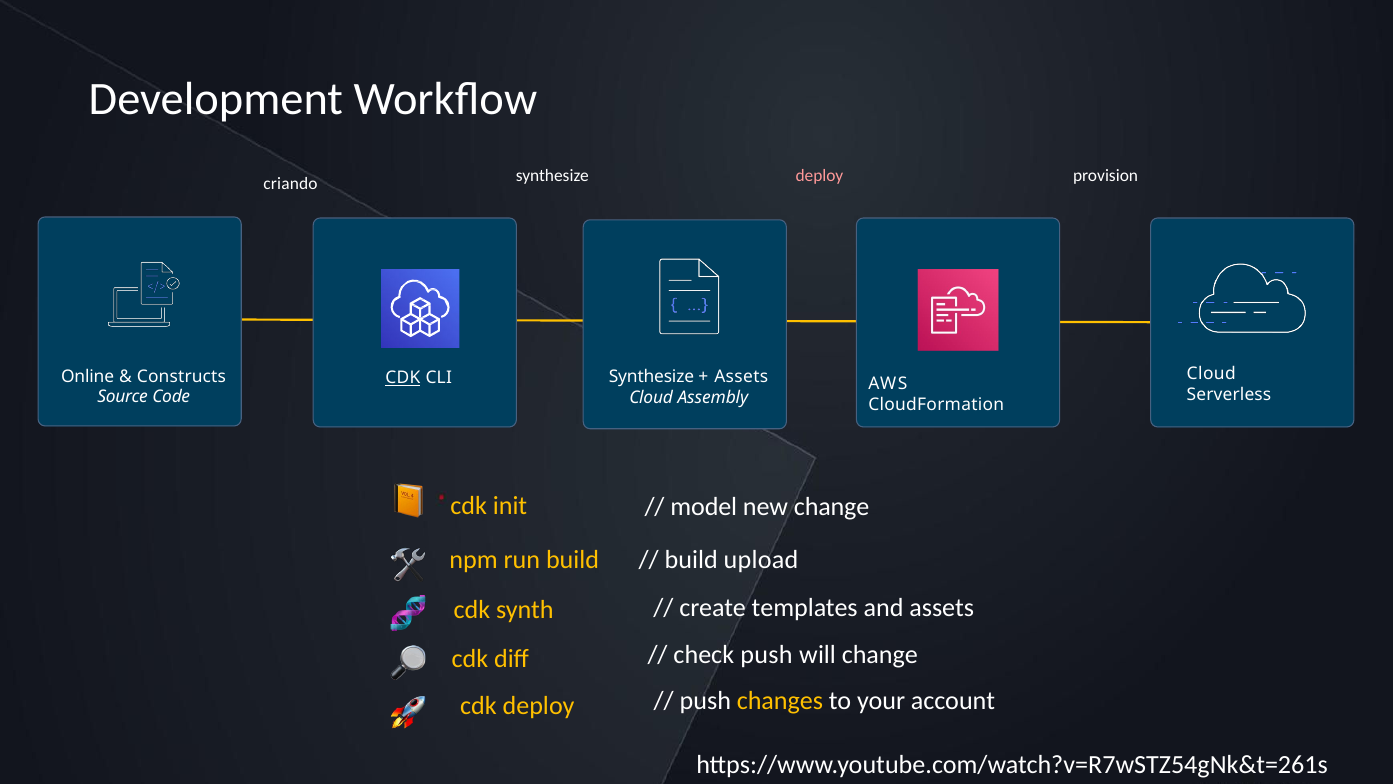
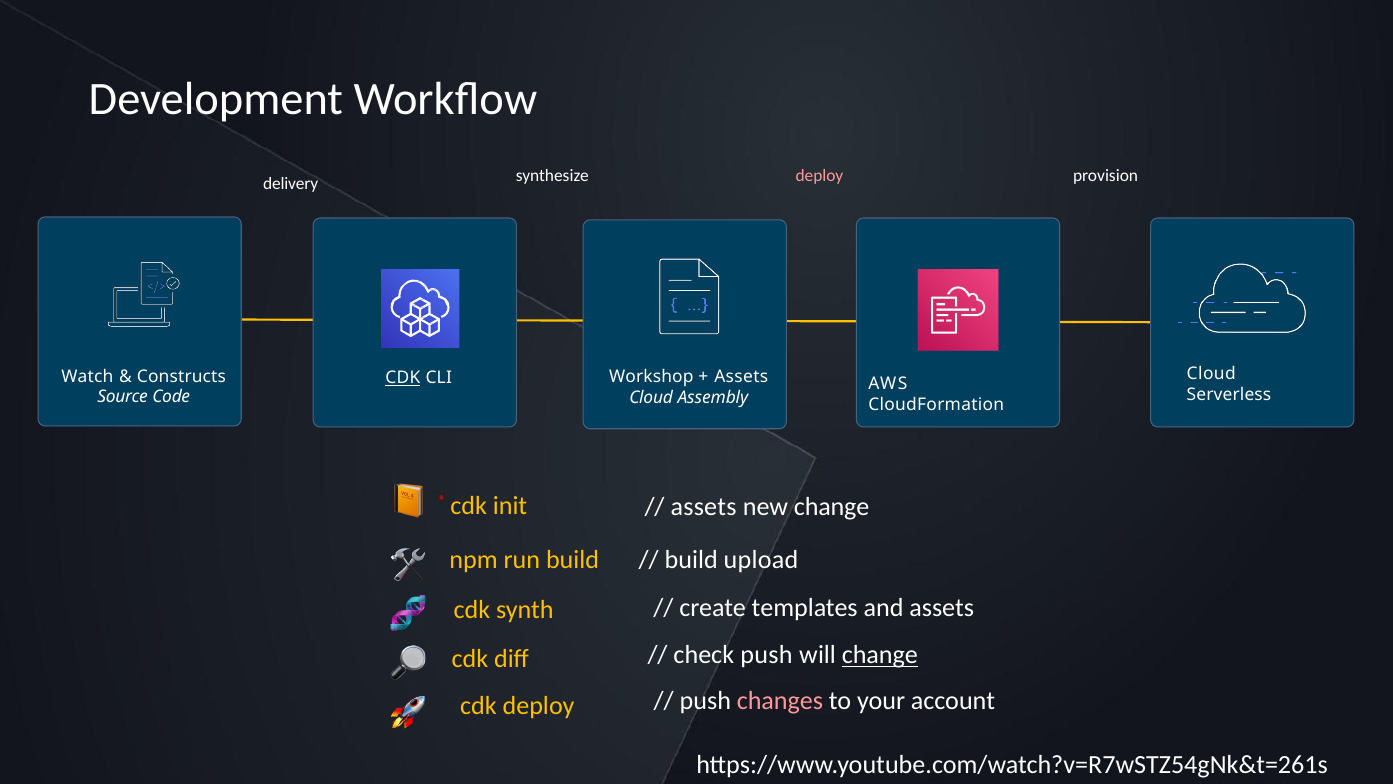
criando: criando -> delivery (291, 184)
Online: Online -> Watch (87, 376)
Synthesize: Synthesize -> Workshop (651, 376)
model: model -> assets (704, 506)
change underline: none -> present (880, 655)
changes colour: yellow -> pink (780, 701)
